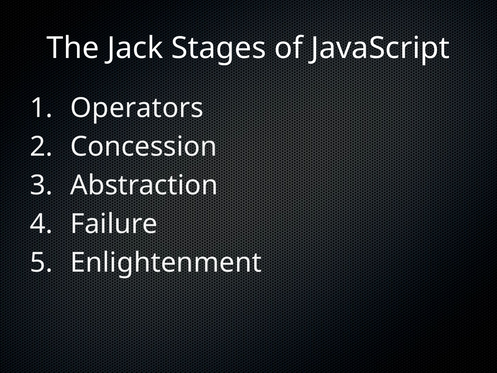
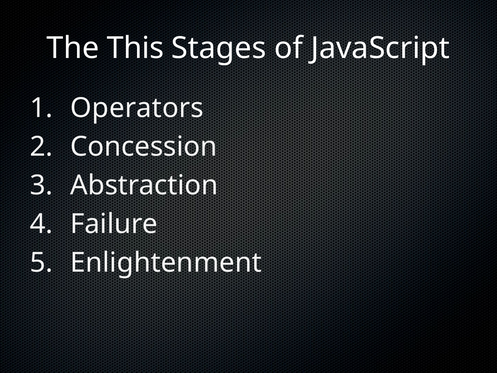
Jack: Jack -> This (135, 48)
